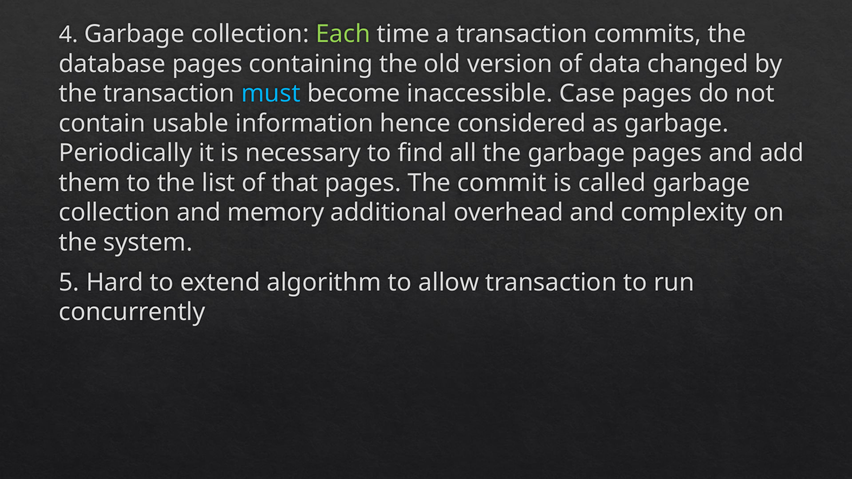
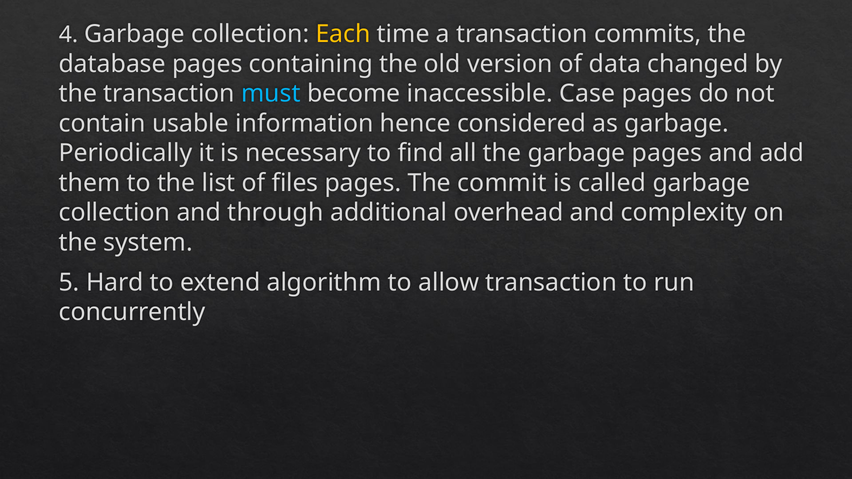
Each colour: light green -> yellow (343, 34)
that: that -> files (295, 183)
memory: memory -> through (276, 213)
